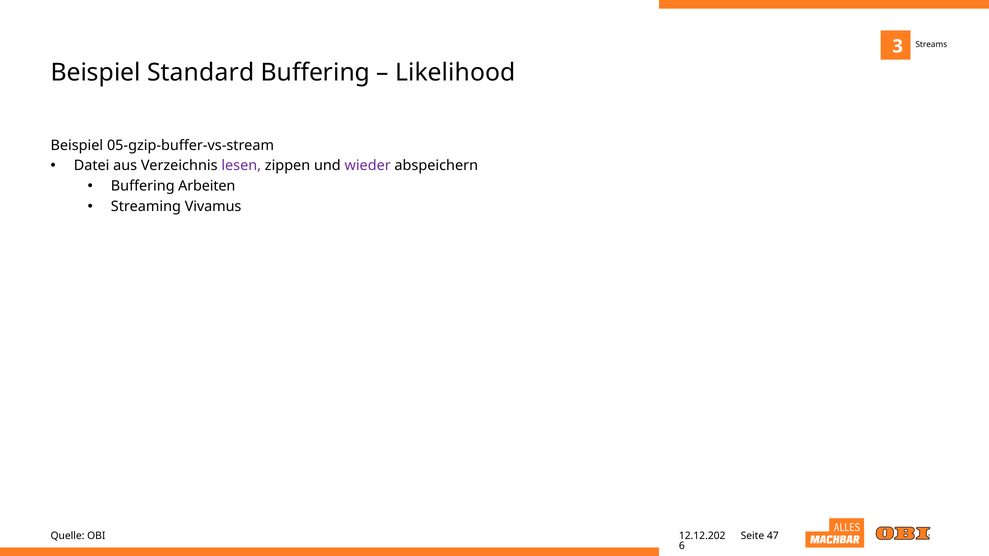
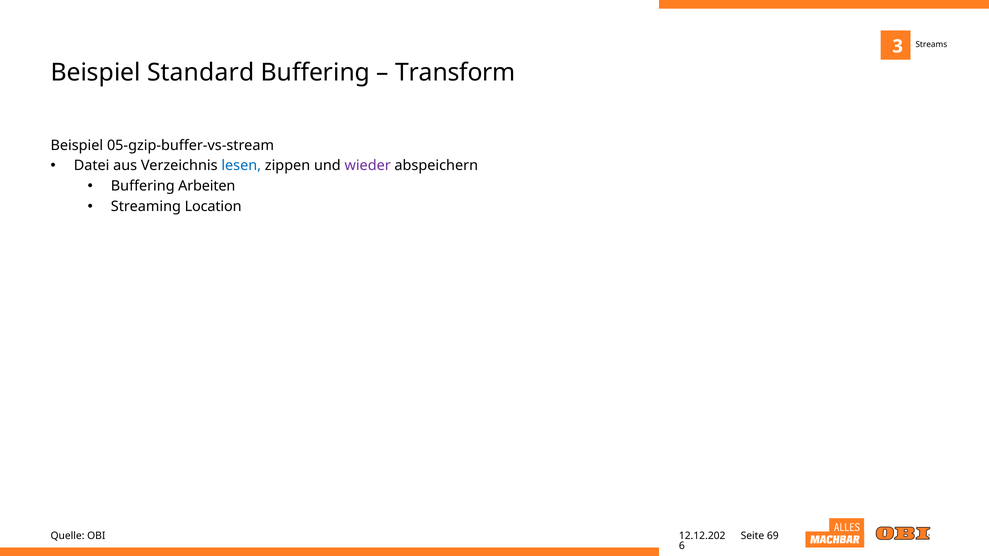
Likelihood: Likelihood -> Transform (455, 73)
lesen colour: purple -> blue (241, 166)
Vivamus: Vivamus -> Location (213, 207)
47: 47 -> 69 (773, 536)
